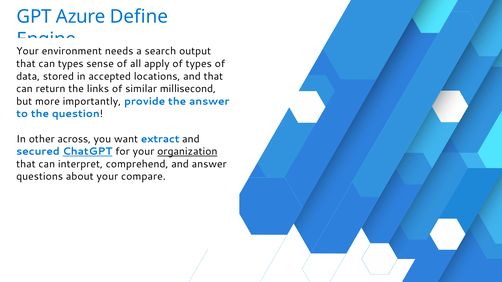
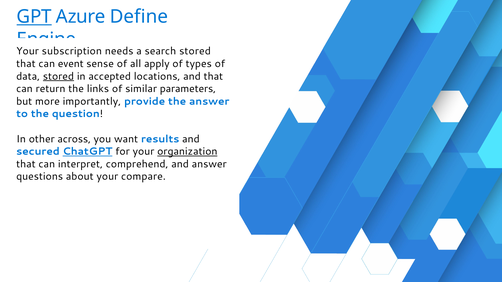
GPT underline: none -> present (34, 17)
environment: environment -> subscription (72, 51)
search output: output -> stored (195, 51)
can types: types -> event (71, 64)
stored underline: none -> present (58, 76)
millisecond: millisecond -> parameters (188, 89)
extract: extract -> results (160, 139)
